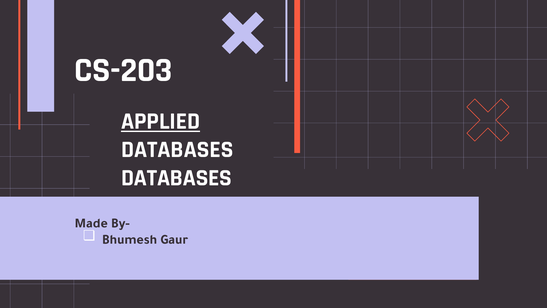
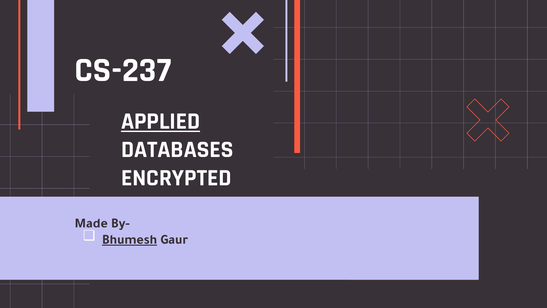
CS-203: CS-203 -> CS-237 (123, 70)
DATABASES: DATABASES -> ENCRYPTED (176, 178)
Bhumesh underline: none -> present (130, 239)
